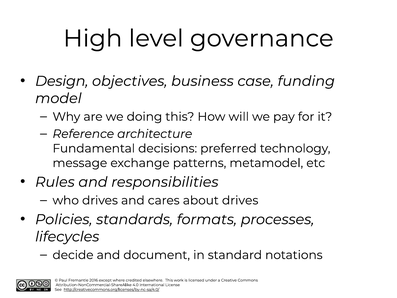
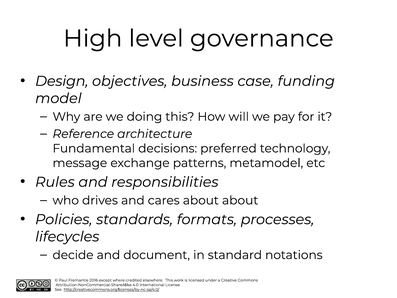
about drives: drives -> about (240, 200)
